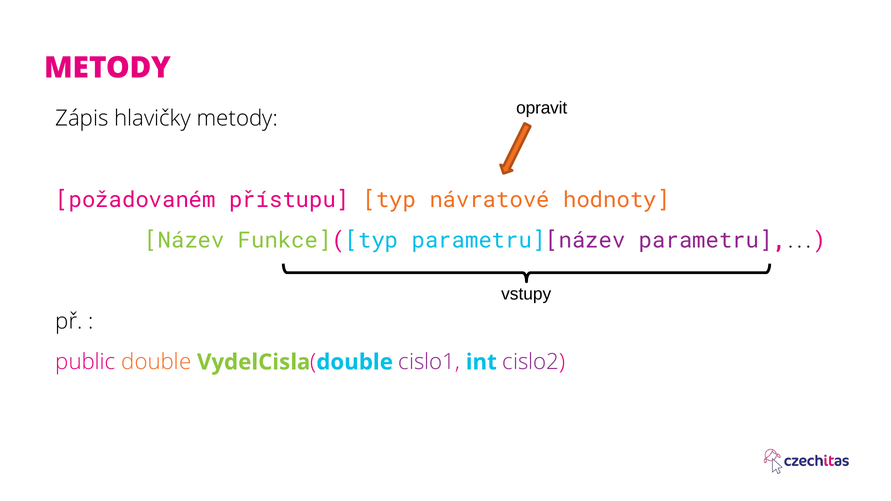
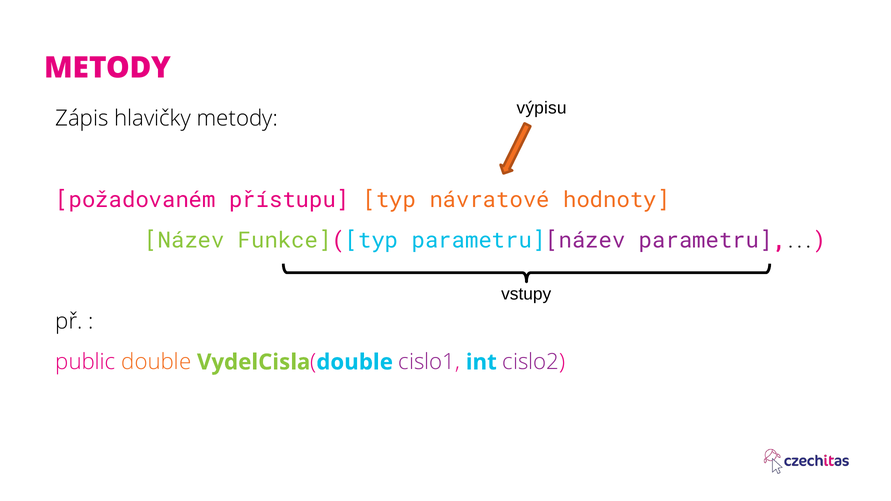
opravit: opravit -> výpisu (542, 108)
